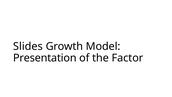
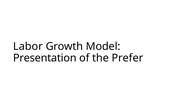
Slides: Slides -> Labor (28, 46)
Factor: Factor -> Prefer (127, 58)
